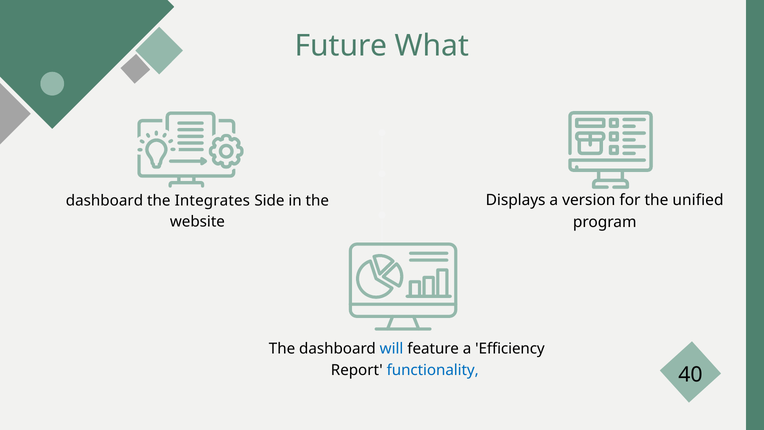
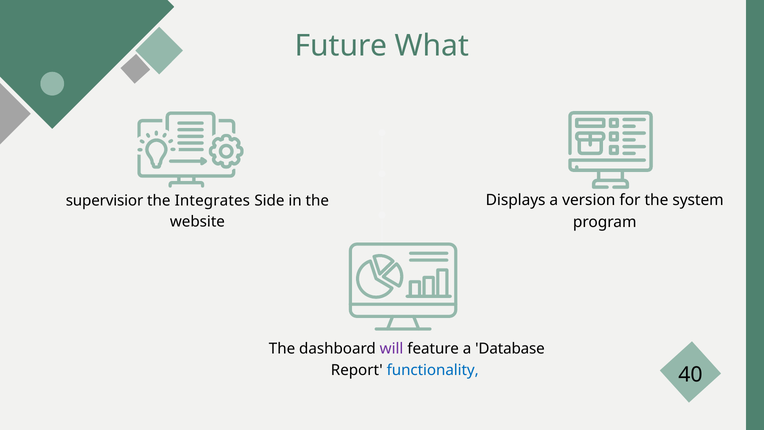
unified: unified -> system (698, 200)
dashboard: dashboard -> supervisior (105, 201)
will colour: blue -> purple (392, 349)
Efficiency: Efficiency -> Database (510, 349)
